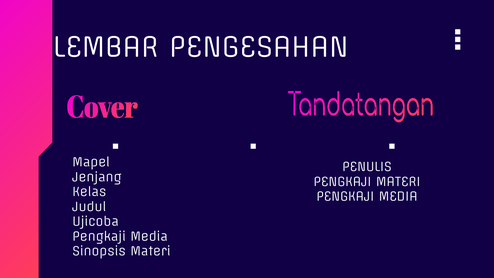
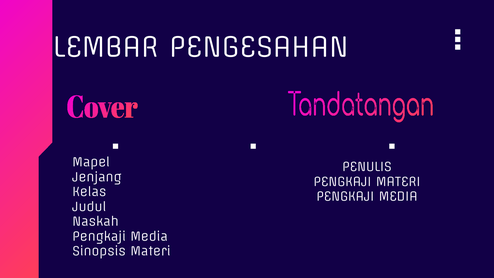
Ujicoba: Ujicoba -> Naskah (96, 222)
